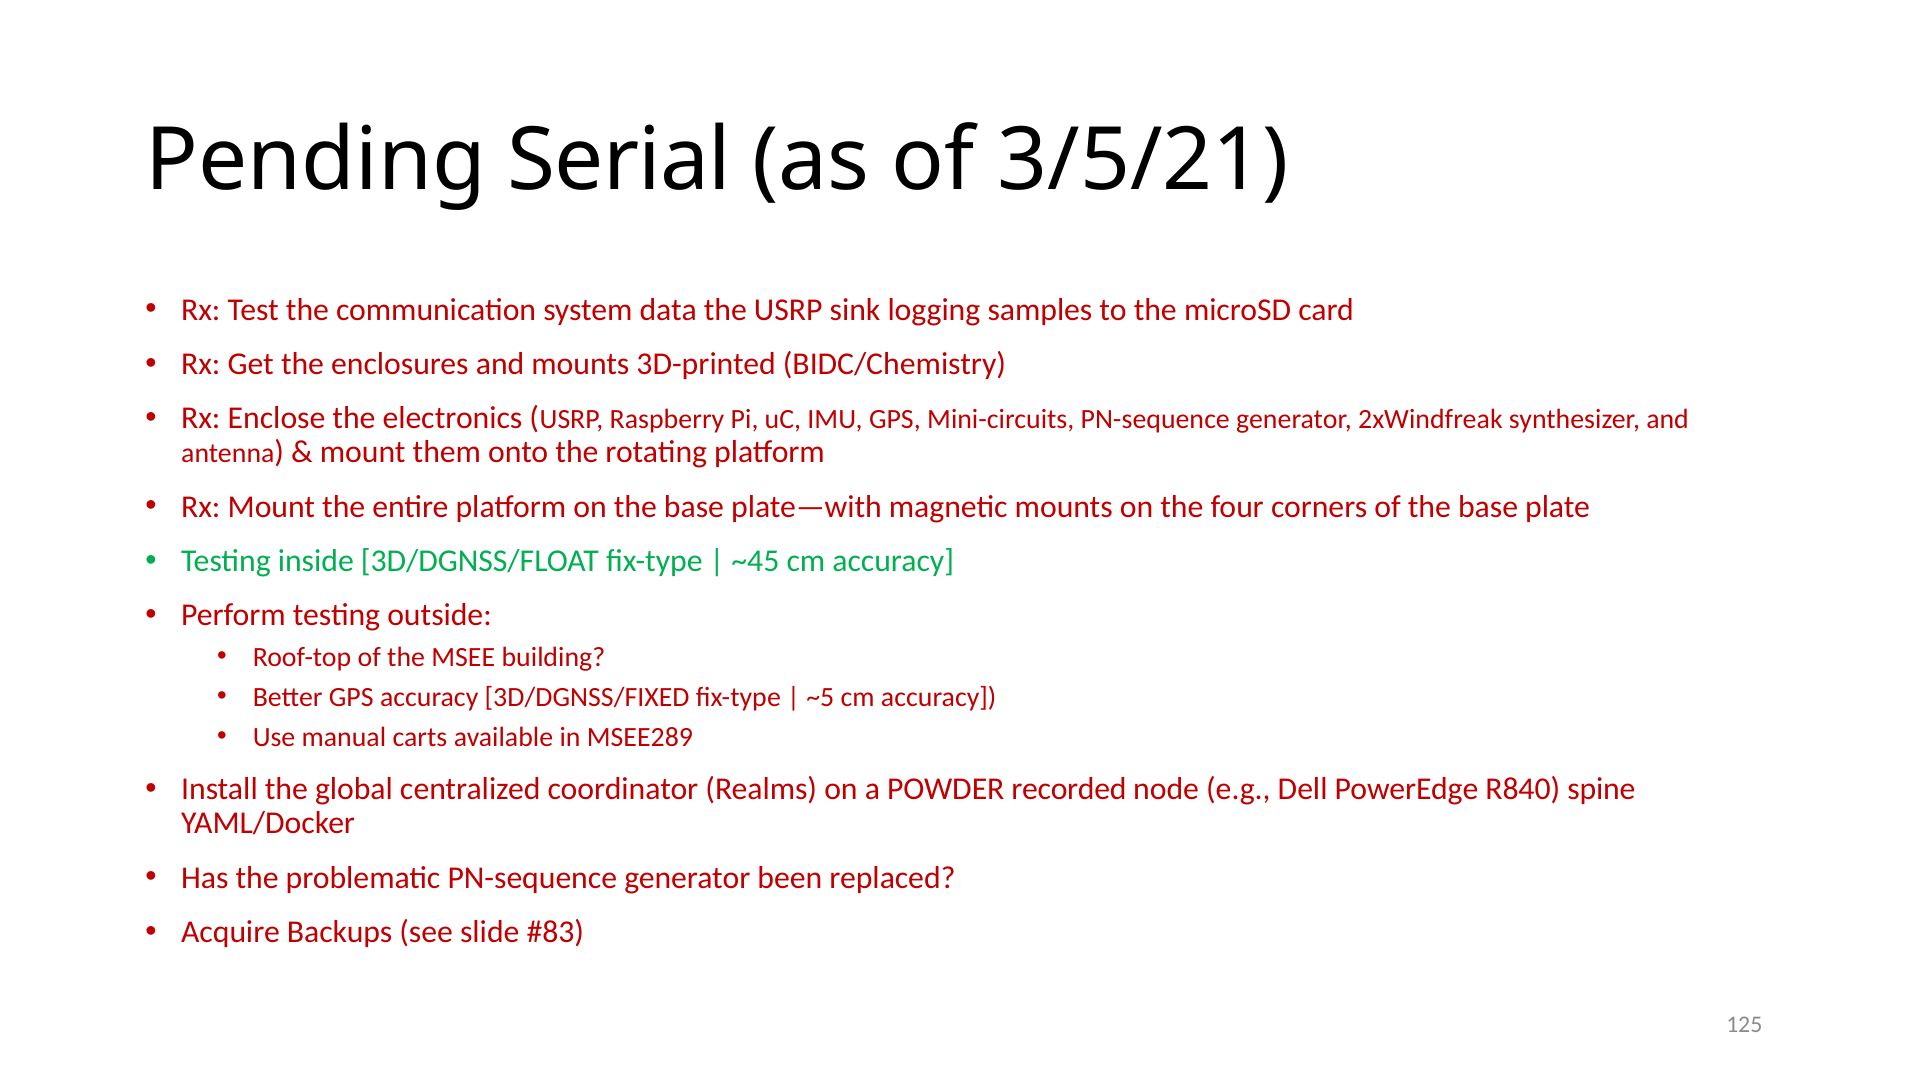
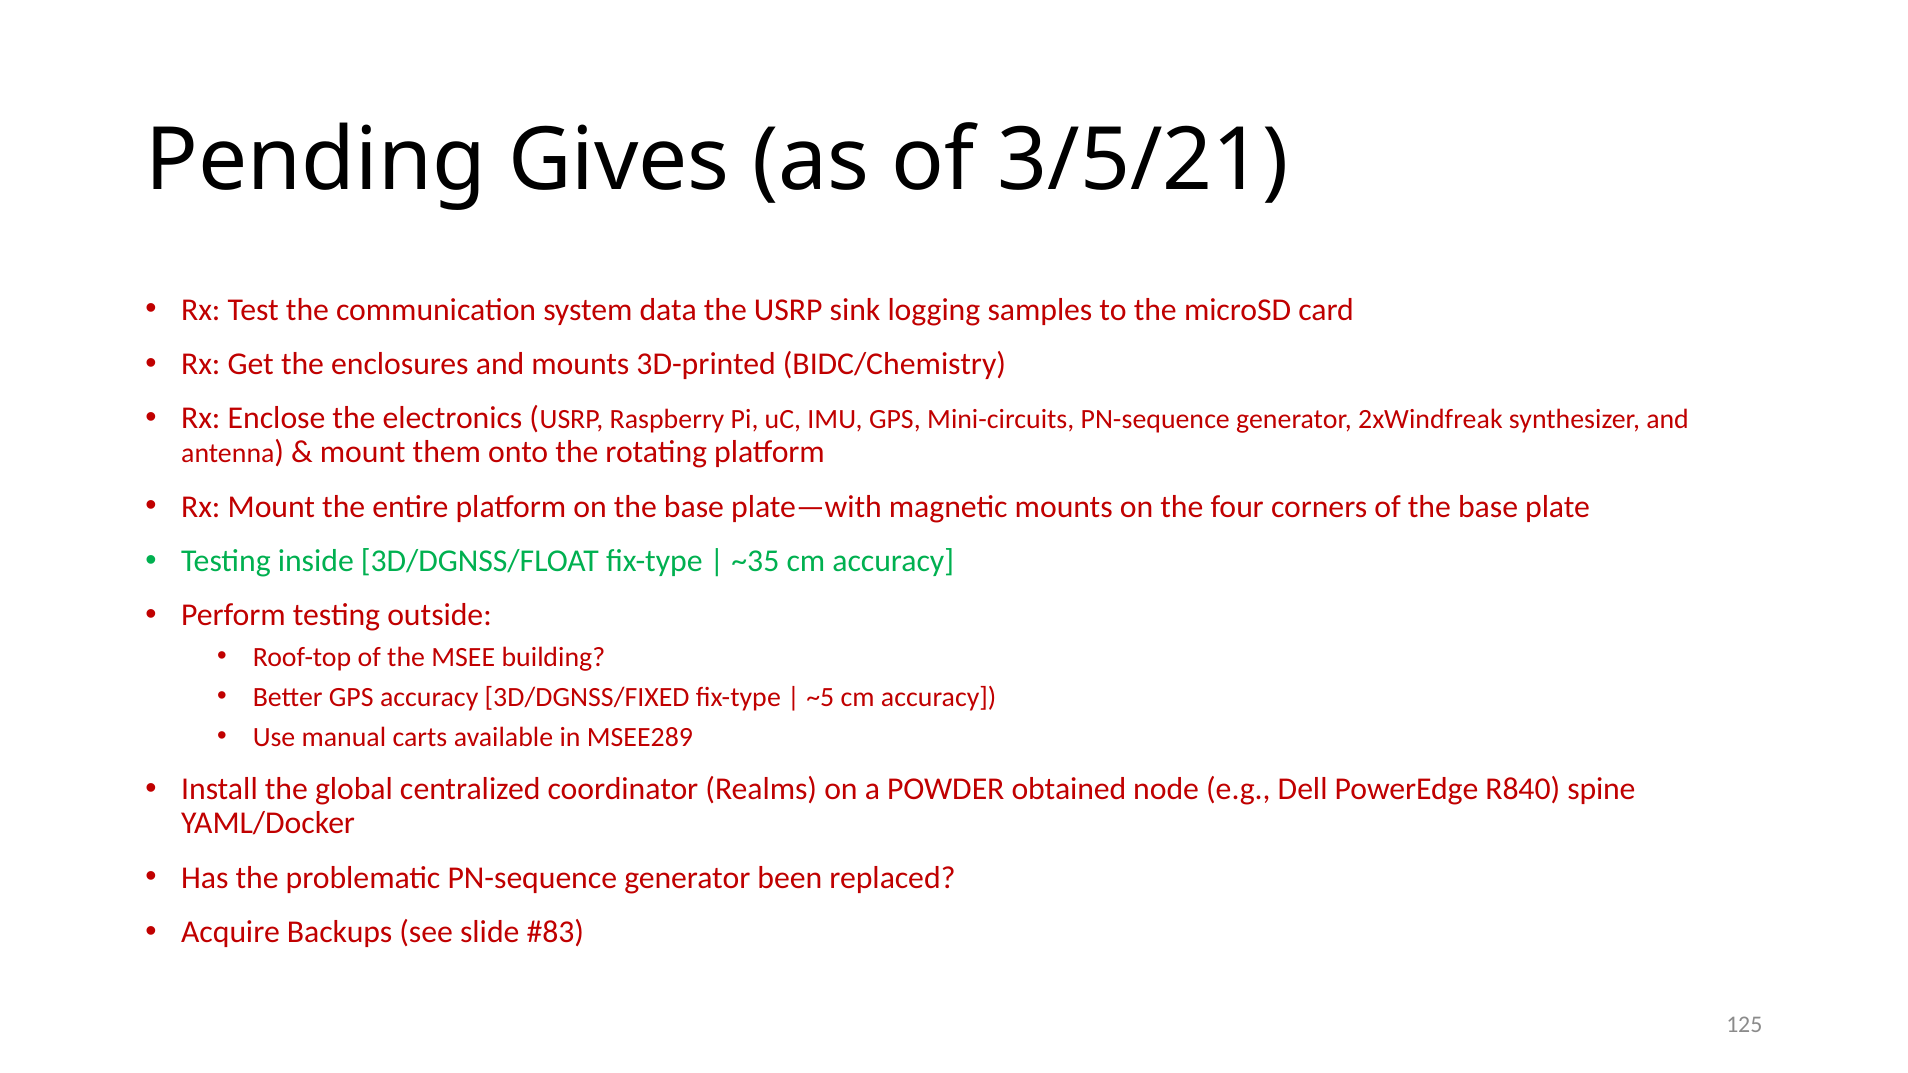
Serial: Serial -> Gives (619, 160)
~45: ~45 -> ~35 (755, 561)
recorded: recorded -> obtained (1069, 789)
